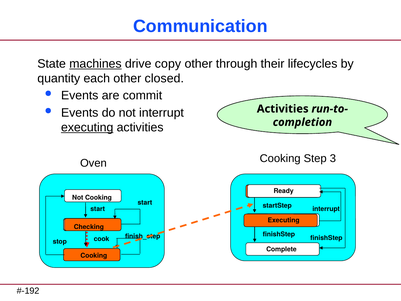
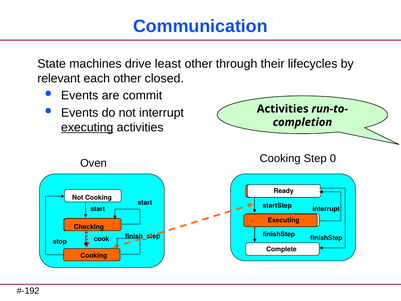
machines underline: present -> none (95, 64)
copy: copy -> least (168, 64)
quantity: quantity -> relevant (59, 78)
3: 3 -> 0 (333, 158)
